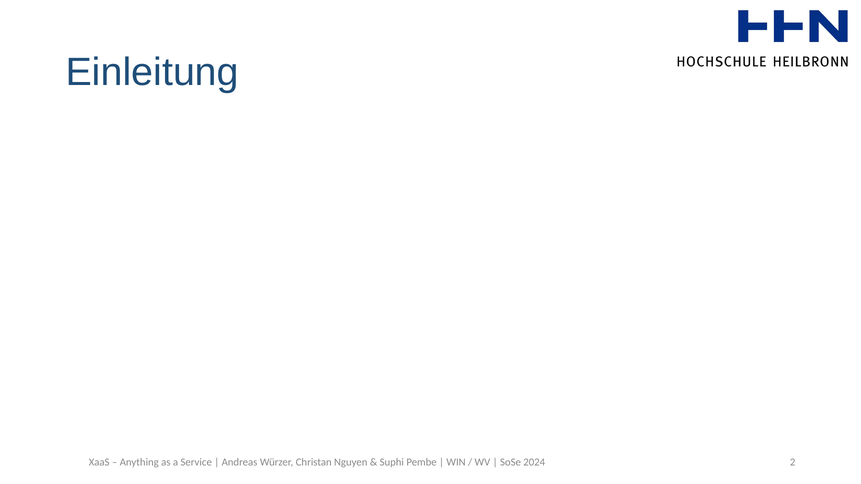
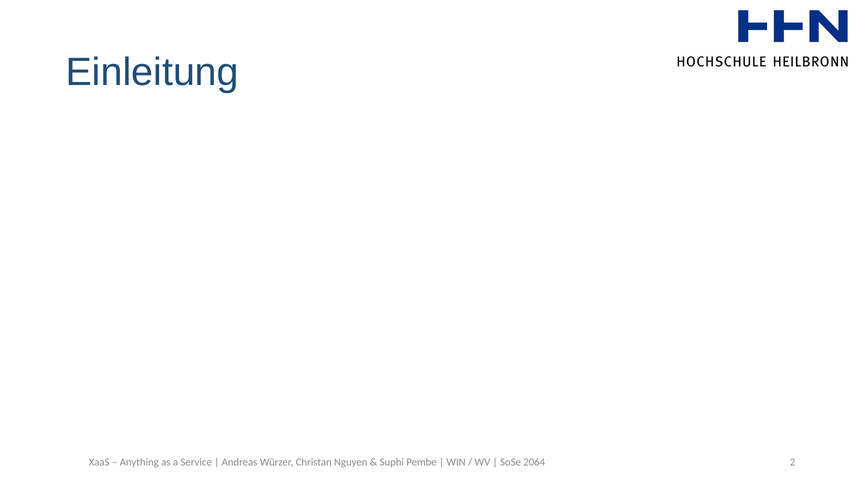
2024: 2024 -> 2064 (534, 463)
